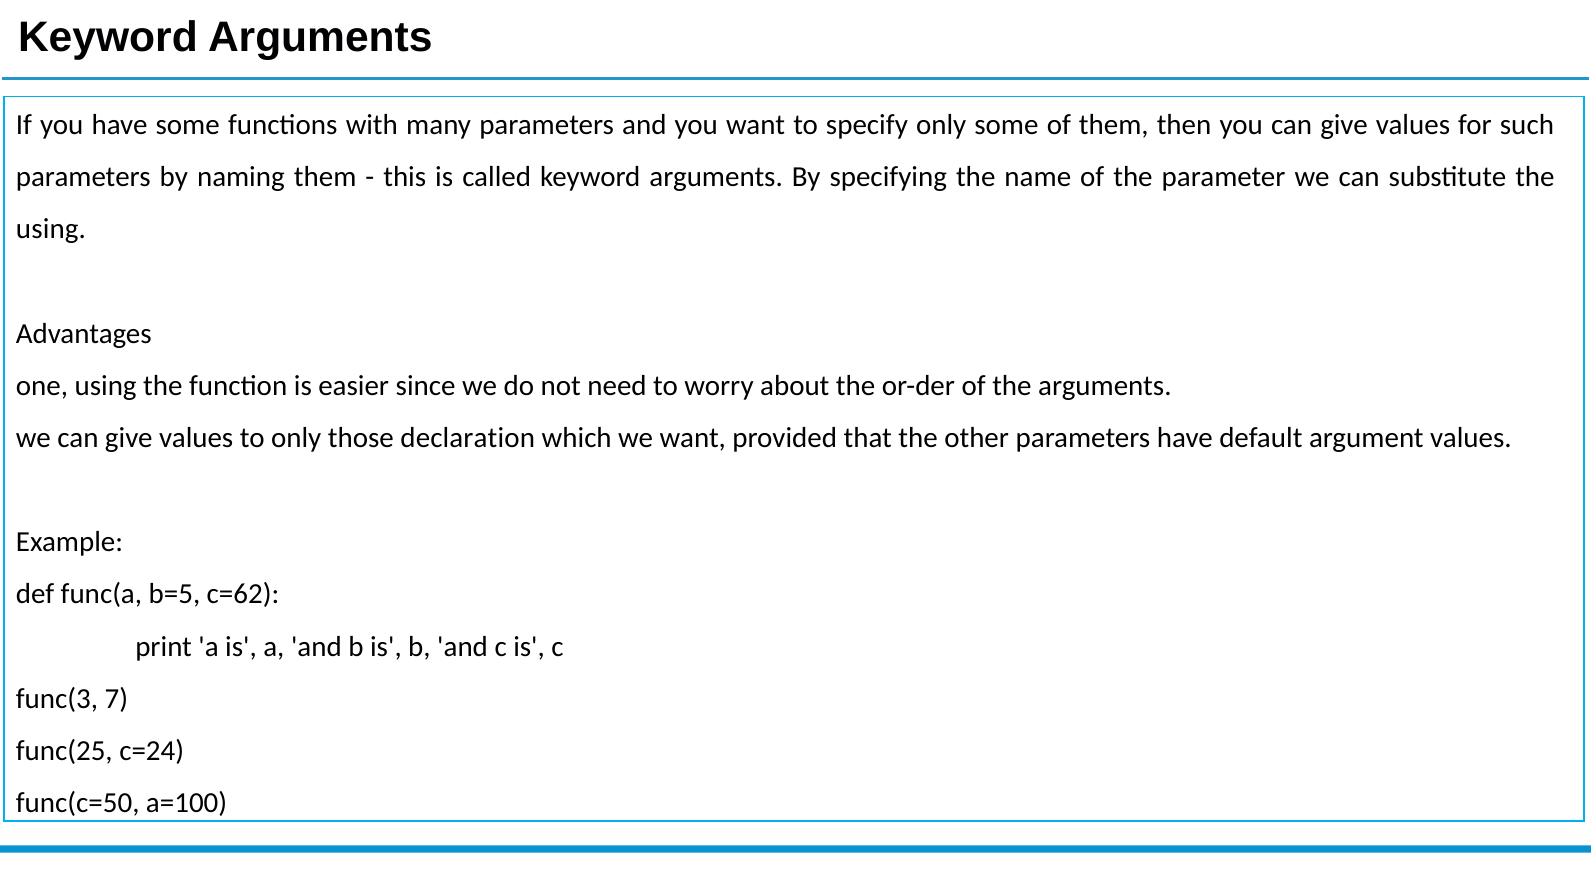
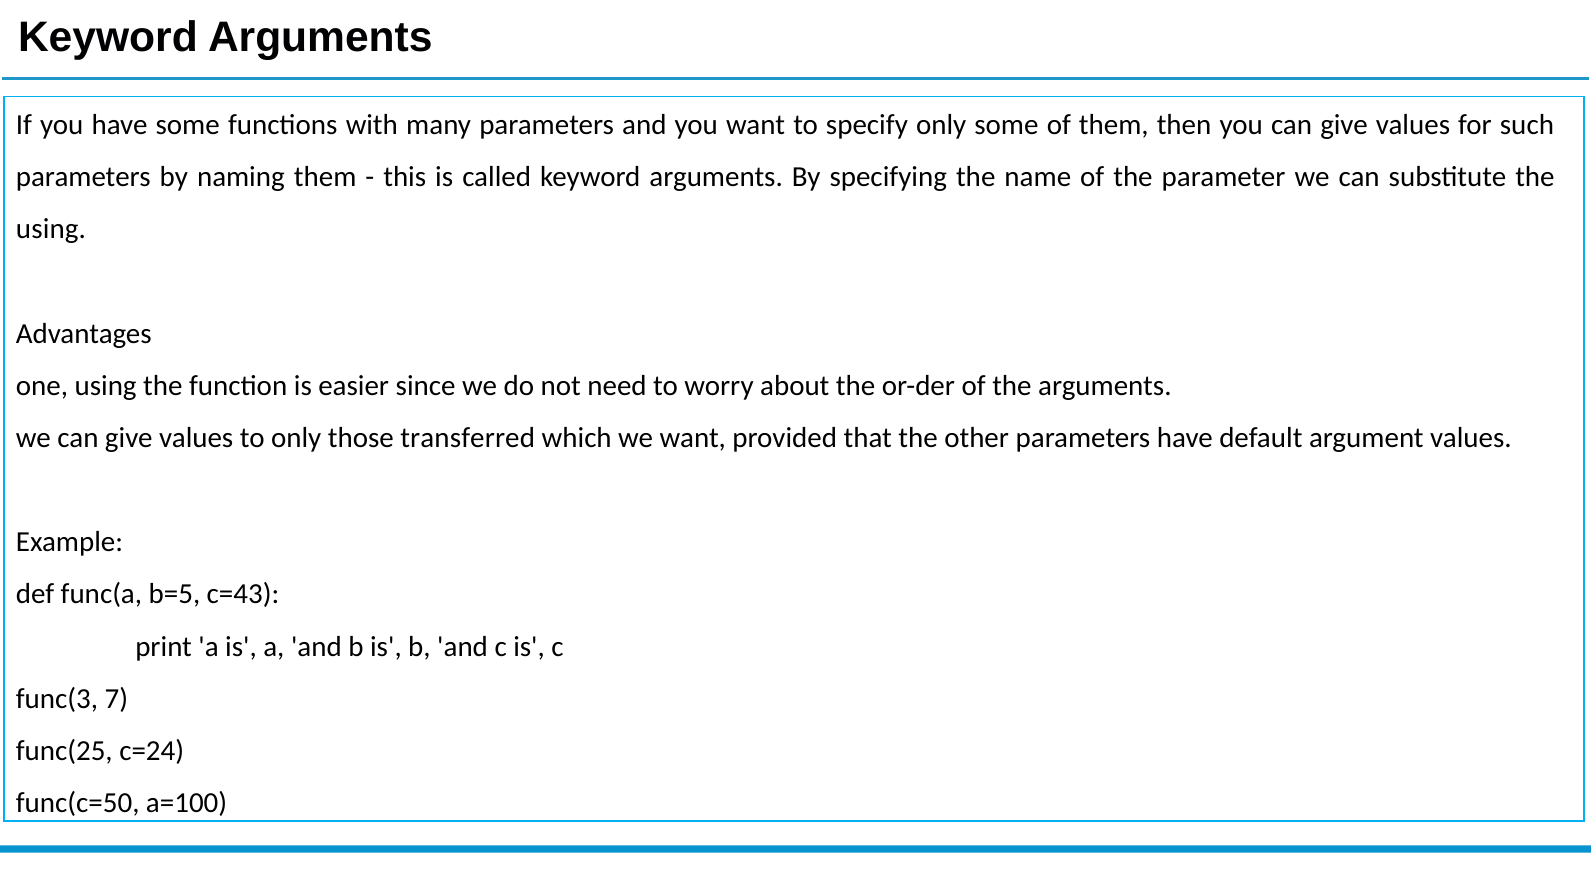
declaration: declaration -> transferred (468, 438)
c=62: c=62 -> c=43 (243, 594)
